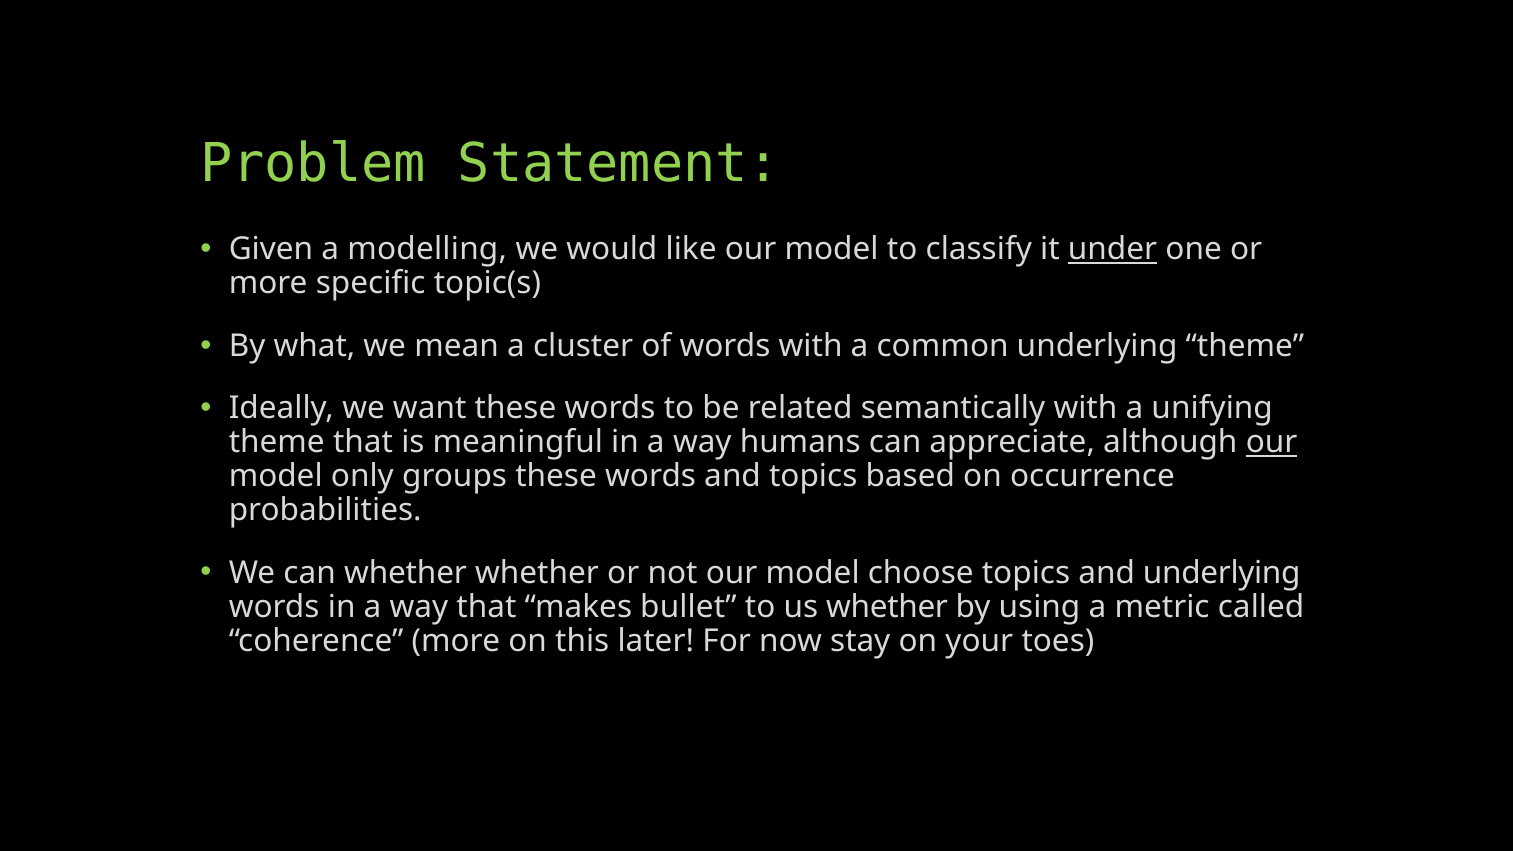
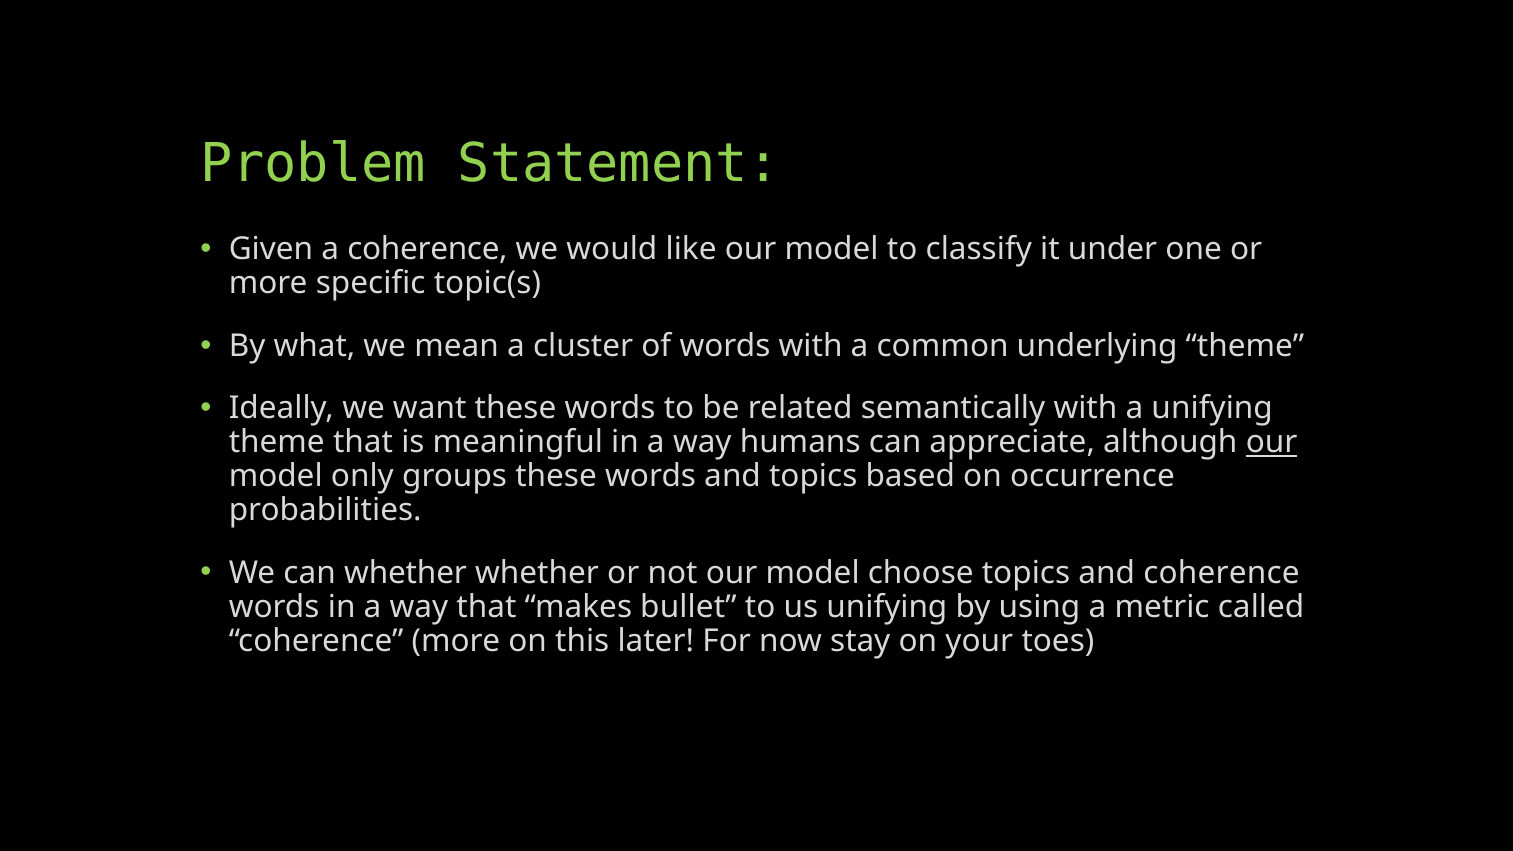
a modelling: modelling -> coherence (428, 249)
under underline: present -> none (1113, 249)
and underlying: underlying -> coherence (1222, 573)
us whether: whether -> unifying (887, 607)
